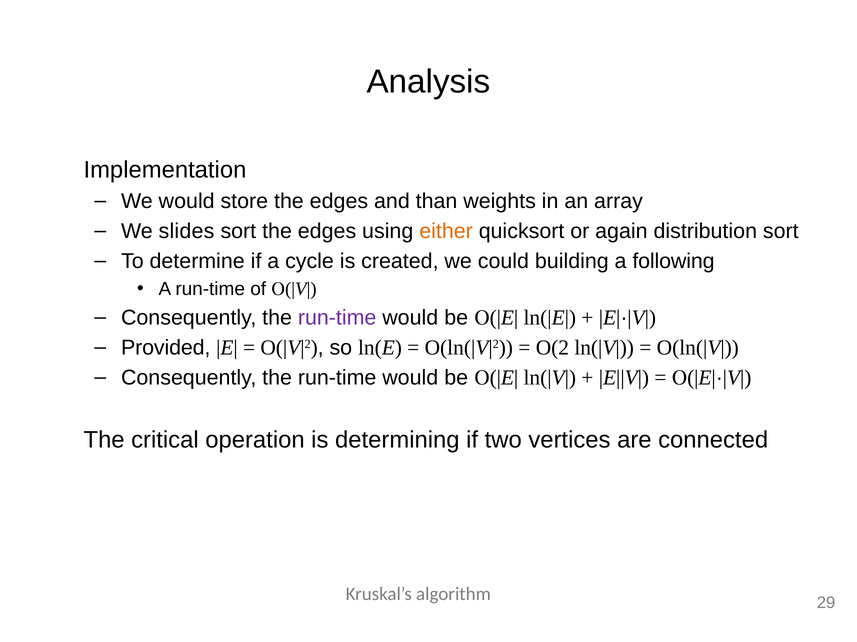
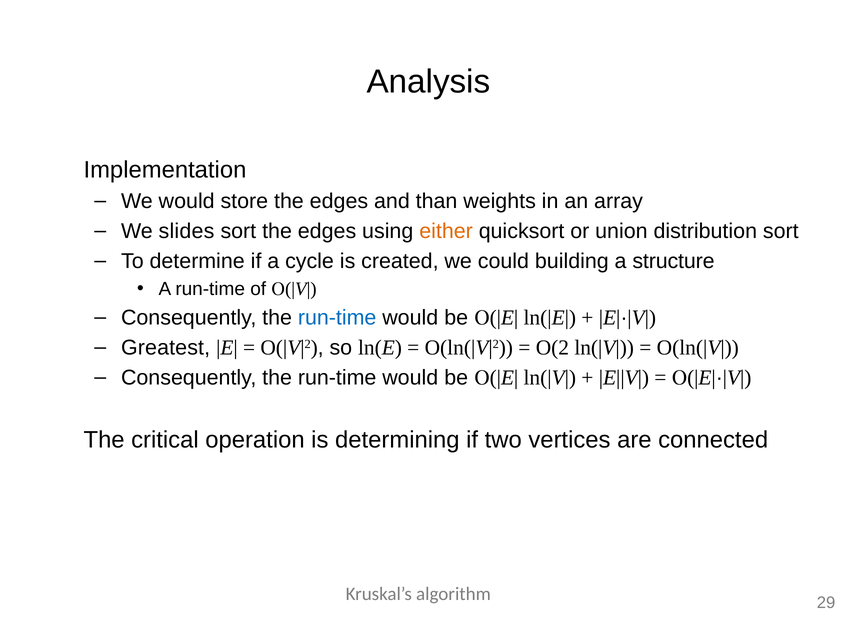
again: again -> union (621, 231)
following: following -> structure (673, 261)
run-time colour: purple -> blue (337, 318)
Provided: Provided -> Greatest (166, 348)
